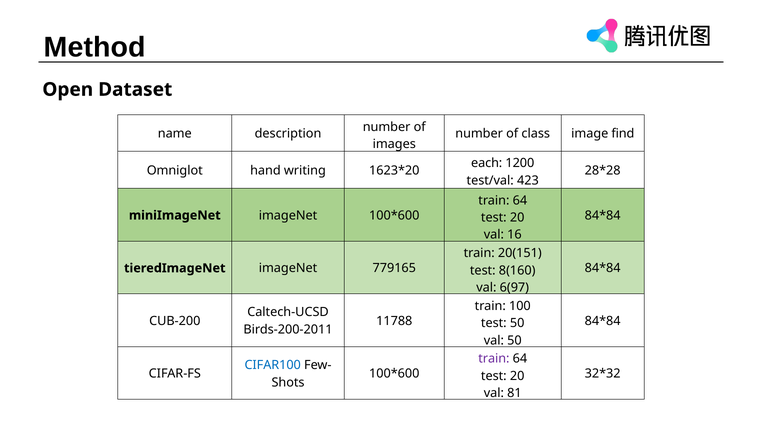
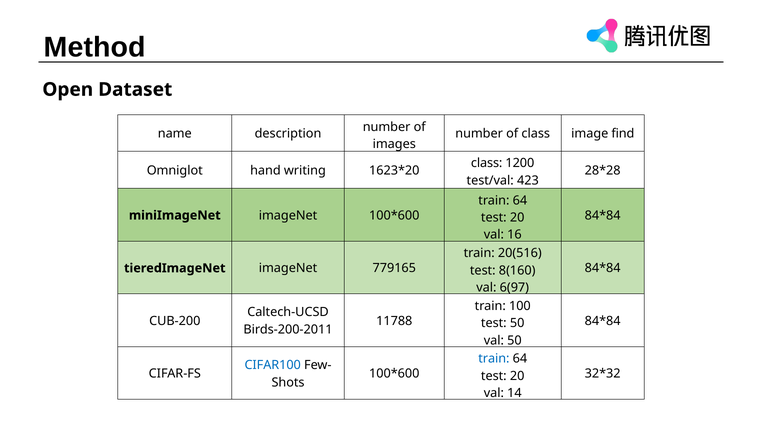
each: each -> class (487, 163)
20(151: 20(151 -> 20(516 (520, 254)
train colour: purple -> blue (494, 359)
81: 81 -> 14 (514, 394)
